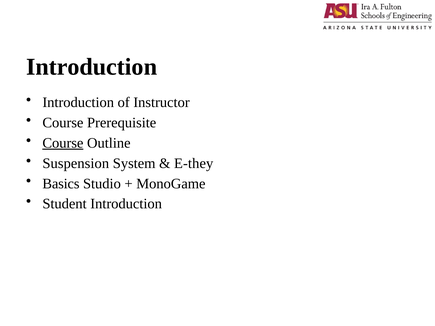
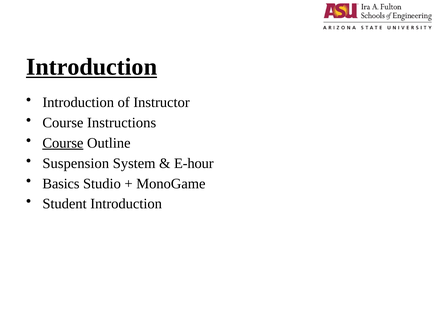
Introduction underline: none -> present (92, 67)
Prerequisite: Prerequisite -> Instructions (122, 123)
E-they: E-they -> E-hour (194, 163)
